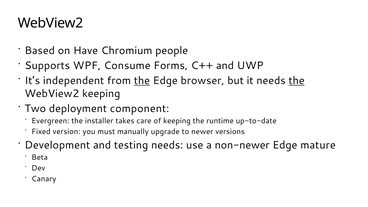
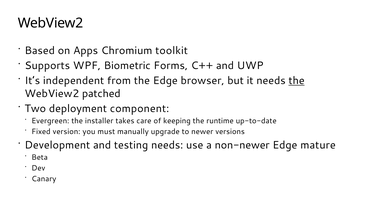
Have: Have -> Apps (86, 51)
people: people -> toolkit (172, 51)
Consume: Consume -> Biometric (127, 66)
the underline: present -> none (142, 81)
WebView2 keeping: keeping -> patched (101, 93)
